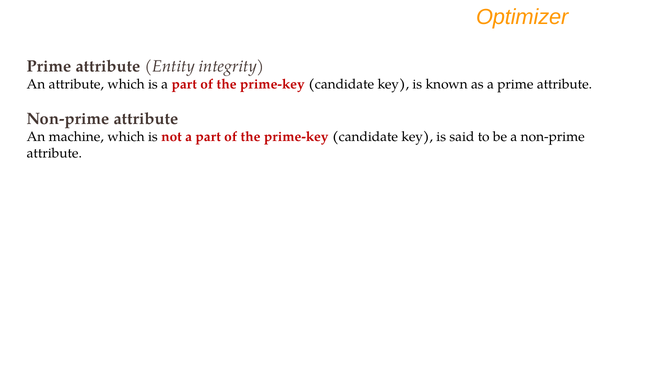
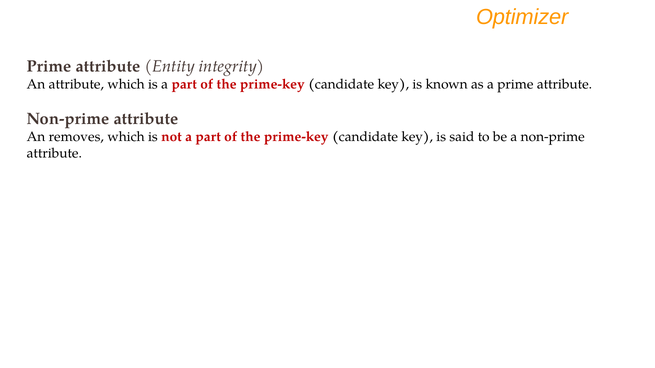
machine: machine -> removes (76, 137)
